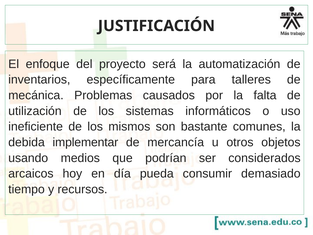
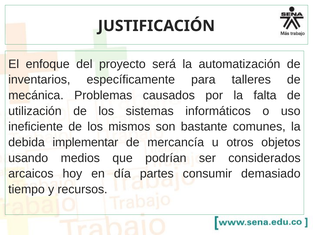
pueda: pueda -> partes (157, 173)
